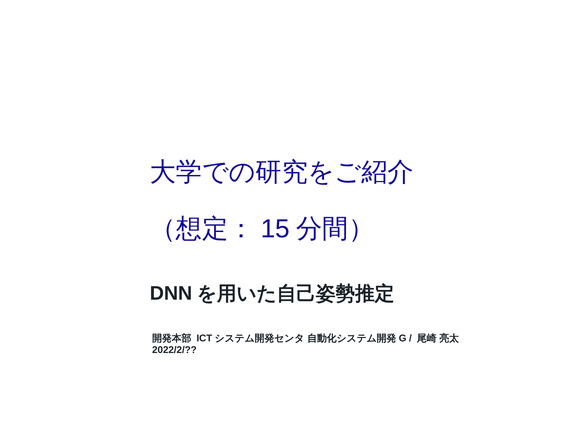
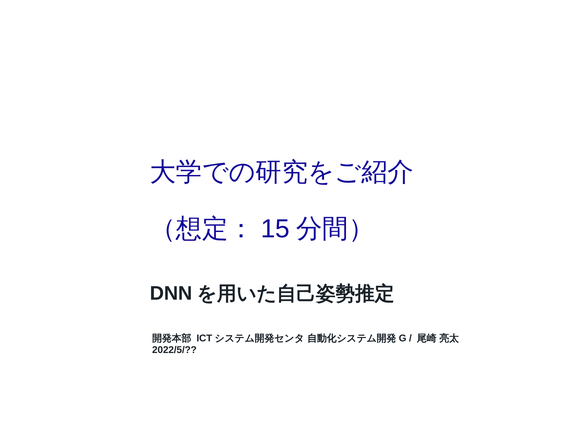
2022/2/: 2022/2/ -> 2022/5/ (174, 350)
